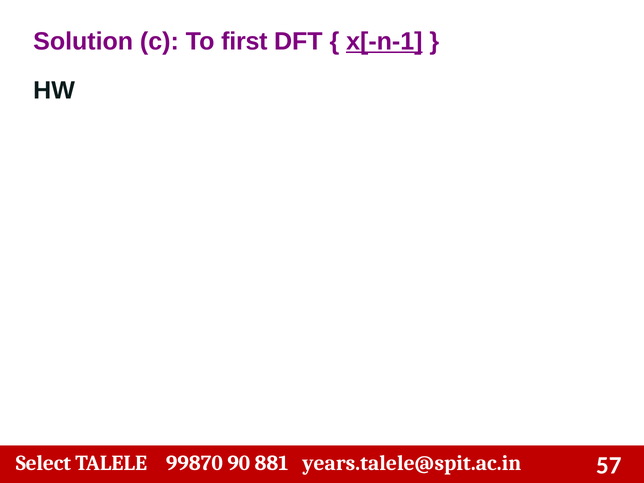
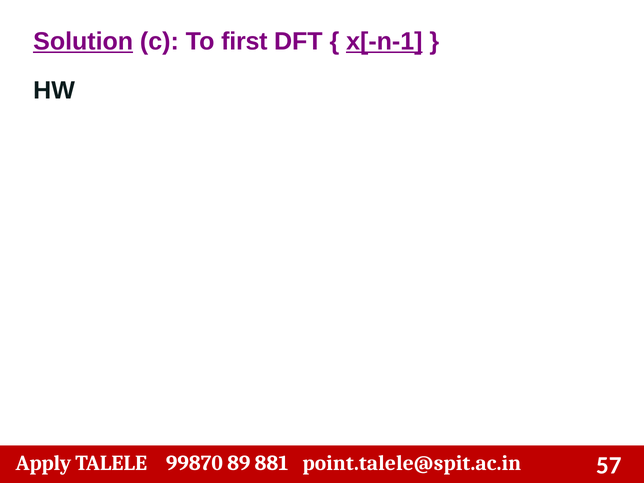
Solution underline: none -> present (83, 41)
Select: Select -> Apply (43, 463)
90: 90 -> 89 (239, 463)
years.talele@spit.ac.in: years.talele@spit.ac.in -> point.talele@spit.ac.in (412, 463)
